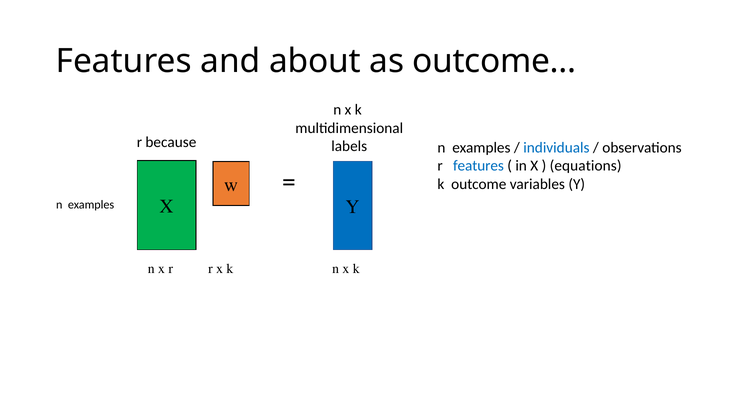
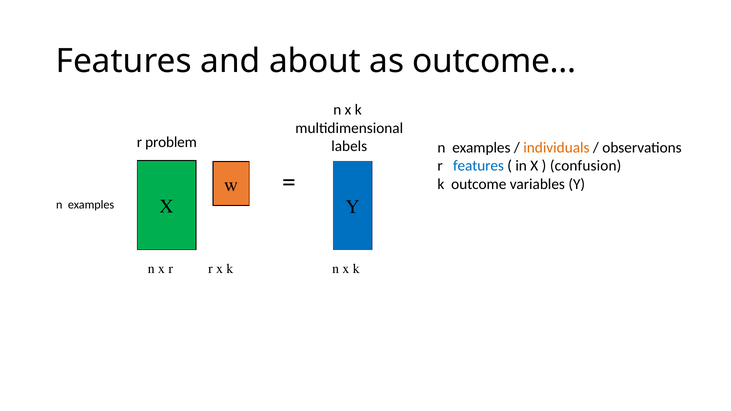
because: because -> problem (171, 142)
individuals colour: blue -> orange (556, 148)
equations: equations -> confusion (586, 166)
